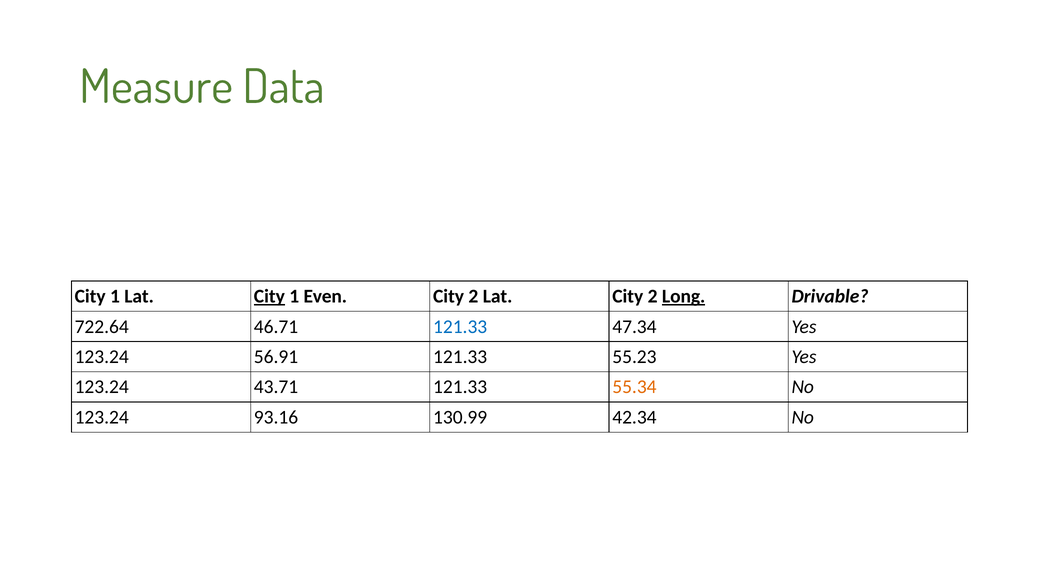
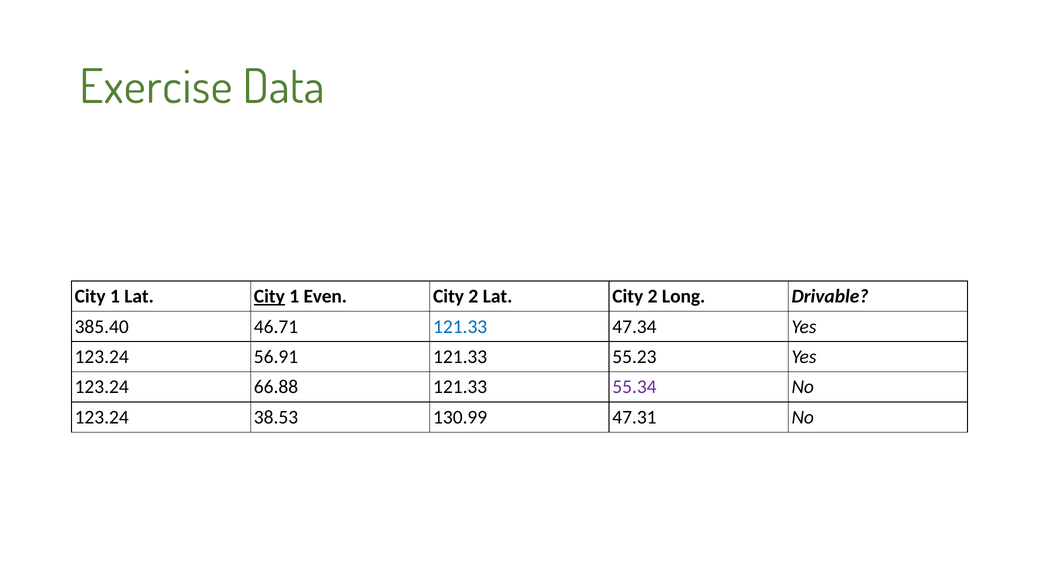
Measure: Measure -> Exercise (156, 87)
Long underline: present -> none (684, 297)
722.64: 722.64 -> 385.40 (102, 327)
43.71: 43.71 -> 66.88 (276, 387)
55.34 colour: orange -> purple (634, 387)
93.16: 93.16 -> 38.53 (276, 418)
42.34: 42.34 -> 47.31 (634, 418)
